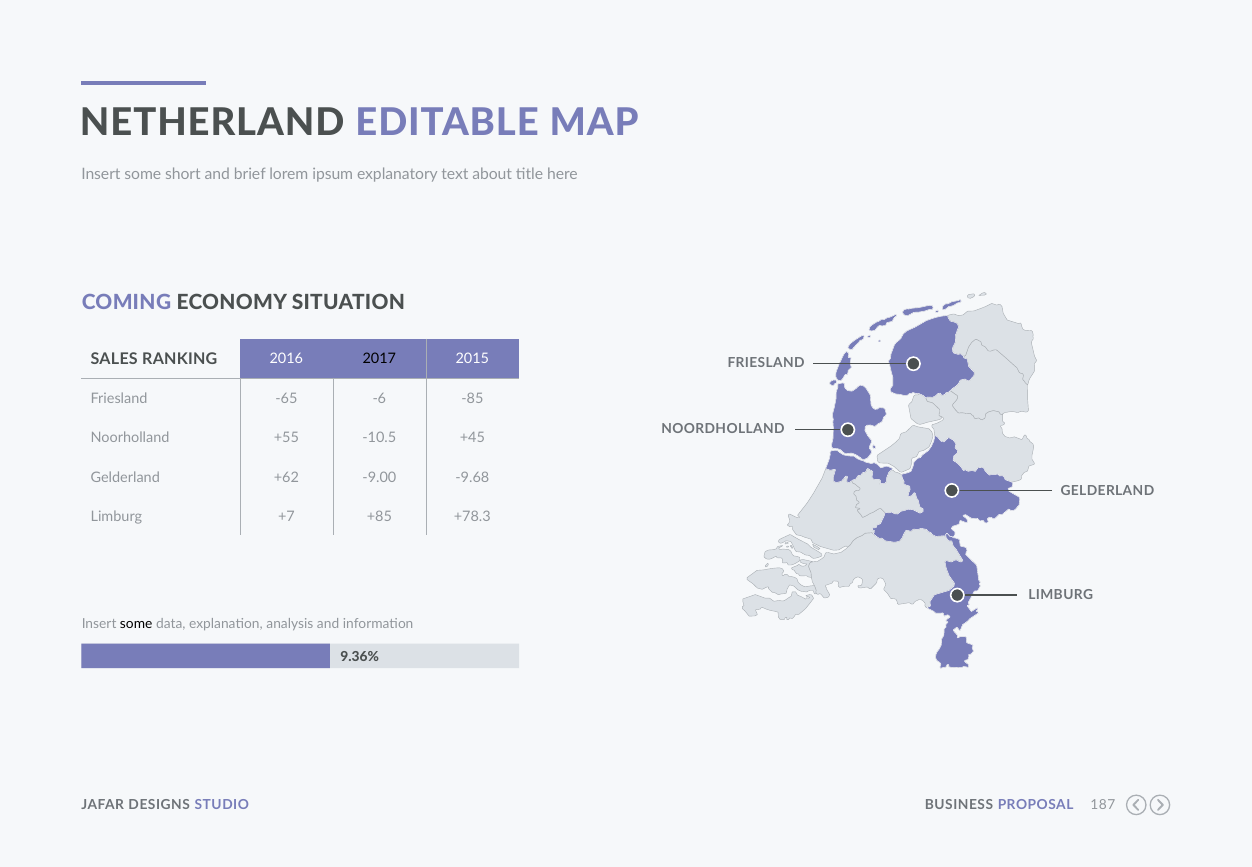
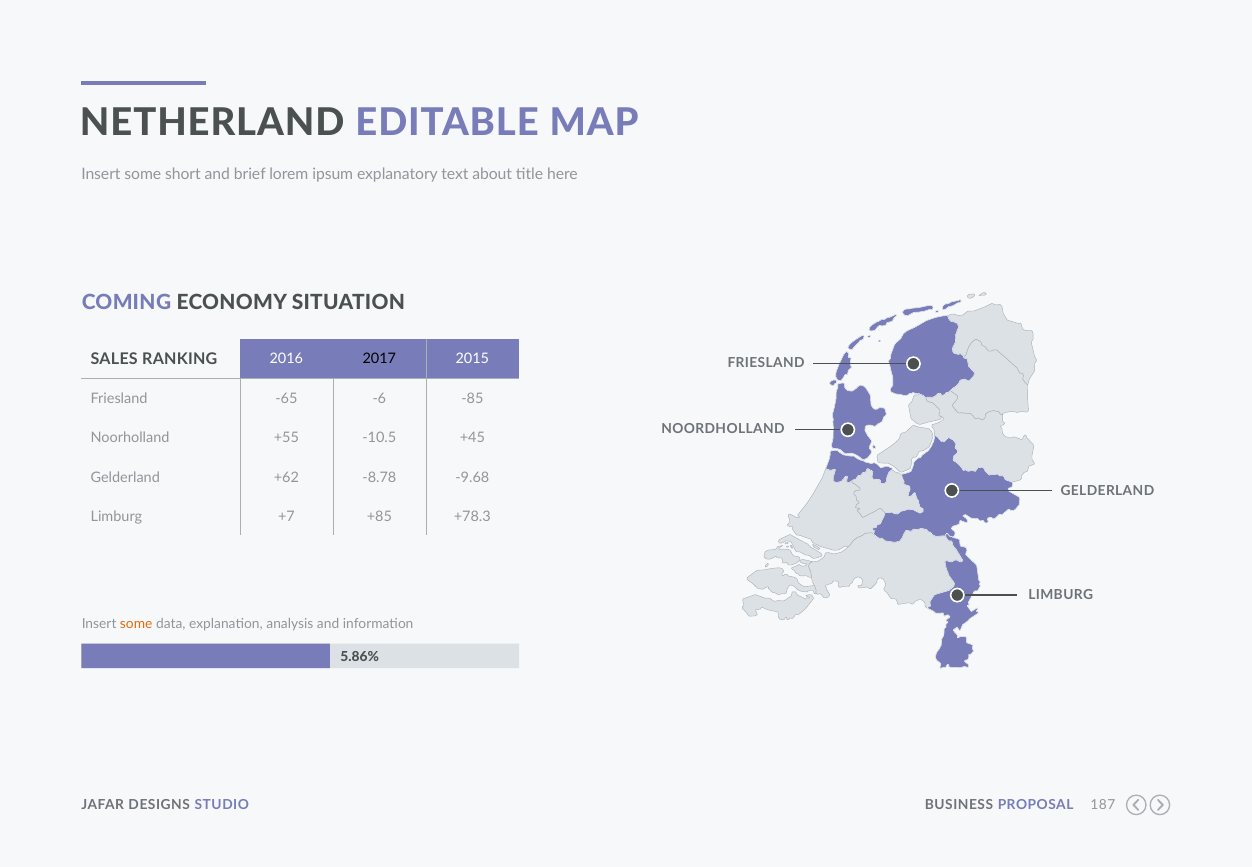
-9.00: -9.00 -> -8.78 (379, 477)
some colour: black -> orange (136, 624)
9.36%: 9.36% -> 5.86% (360, 657)
